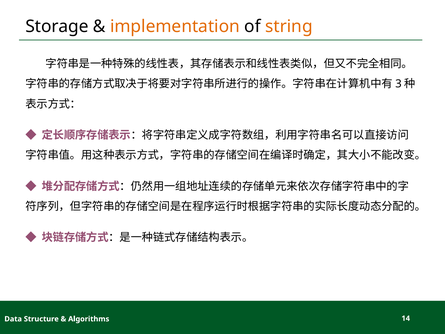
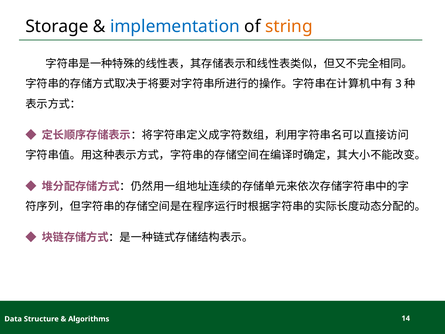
implementation colour: orange -> blue (175, 26)
